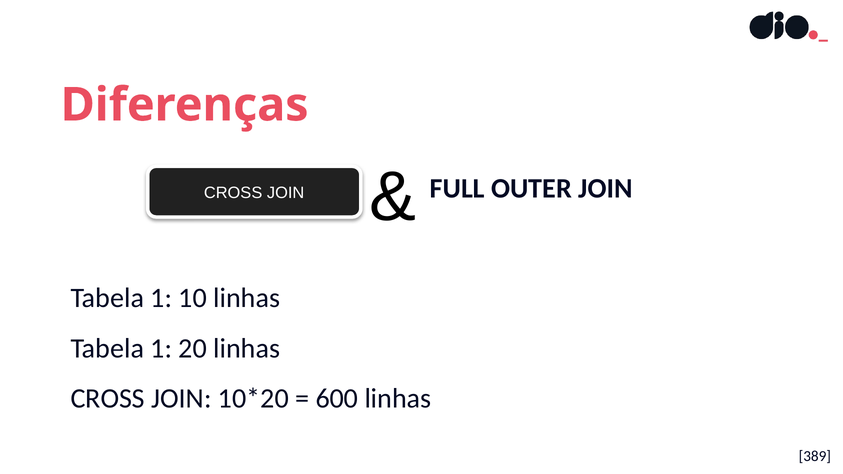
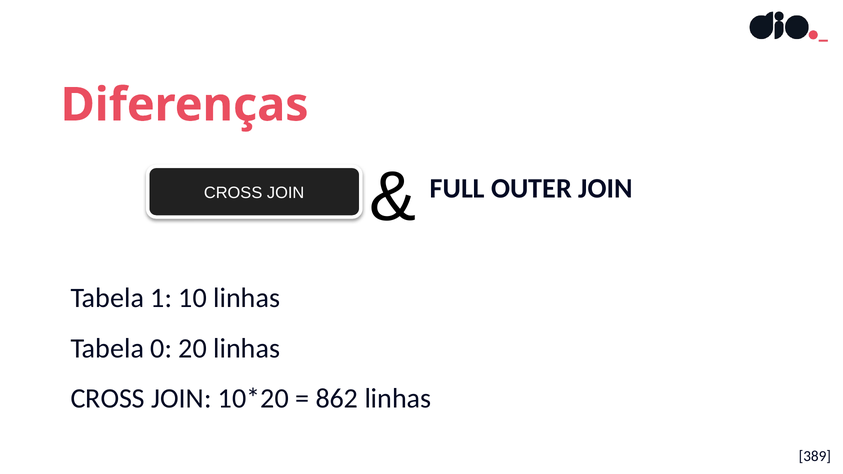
1: 1 -> 0 (161, 348)
600: 600 -> 862 (337, 399)
